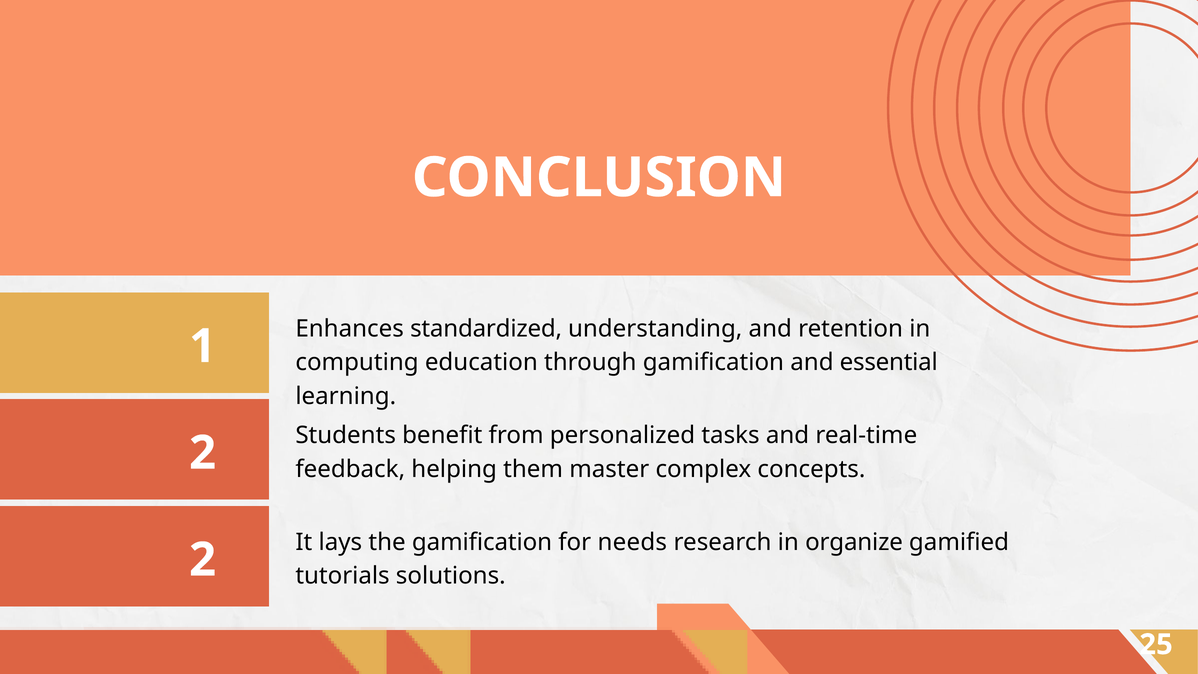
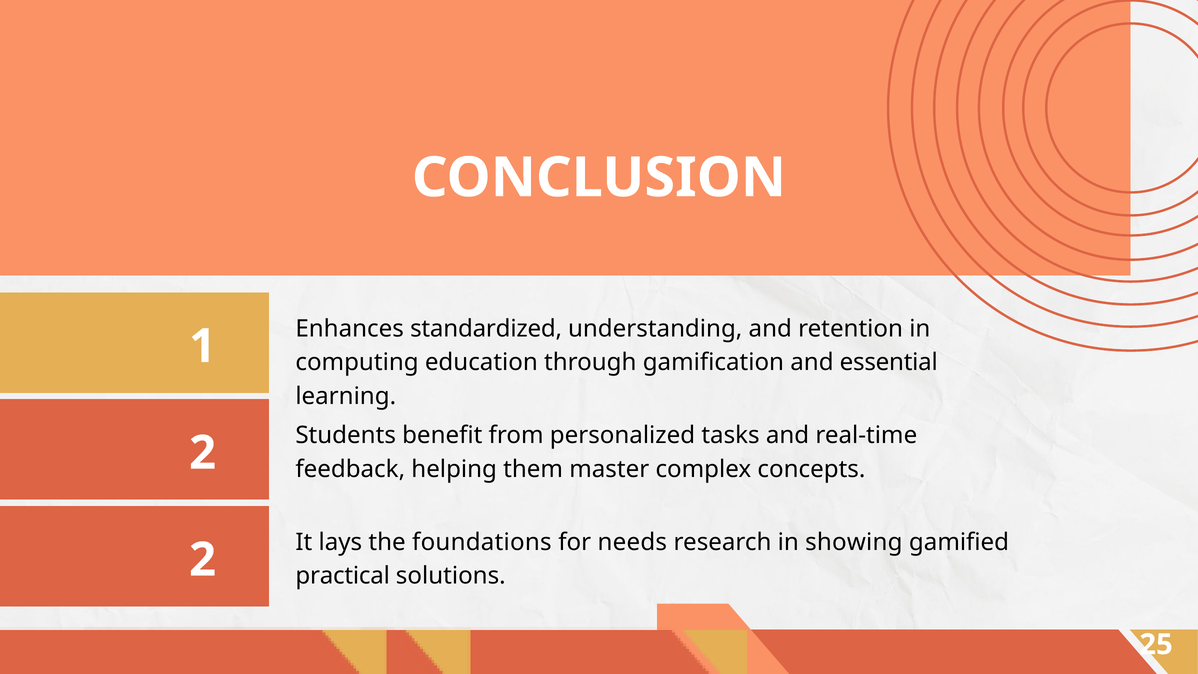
the gamification: gamification -> foundations (482, 542)
organize: organize -> showing (854, 542)
tutorials: tutorials -> practical (343, 576)
